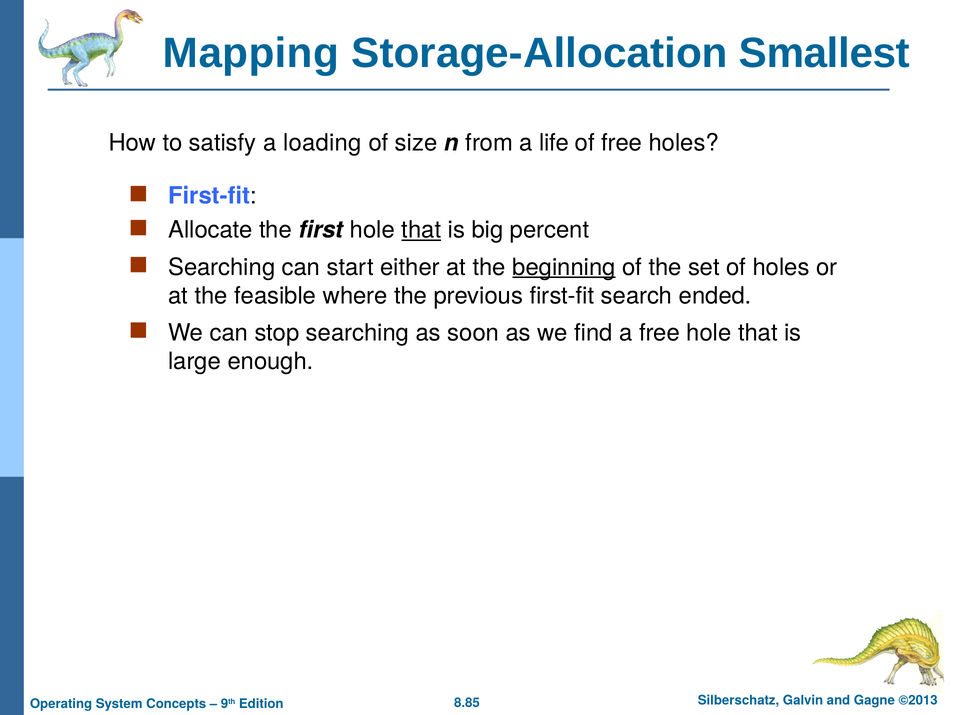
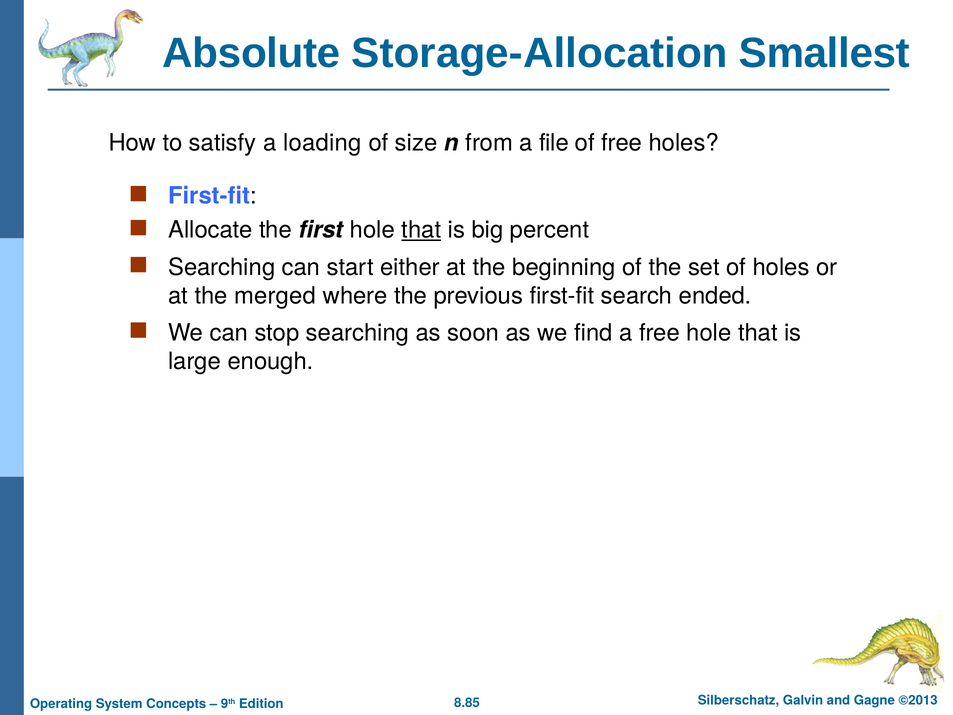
Mapping: Mapping -> Absolute (251, 53)
life: life -> file (554, 143)
beginning underline: present -> none (564, 267)
feasible: feasible -> merged (275, 296)
